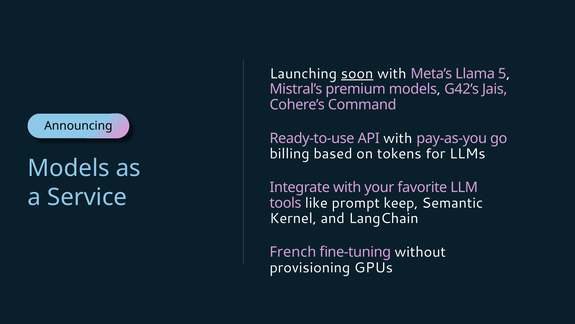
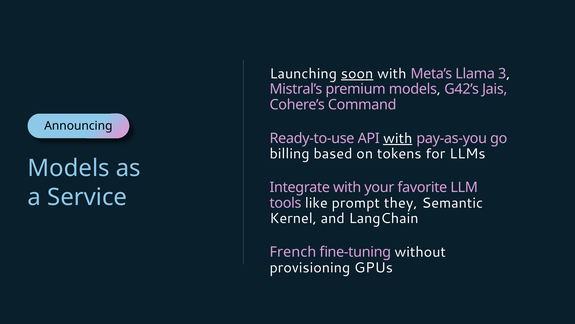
5: 5 -> 3 (502, 74)
with underline: none -> present (398, 138)
keep: keep -> they (401, 203)
